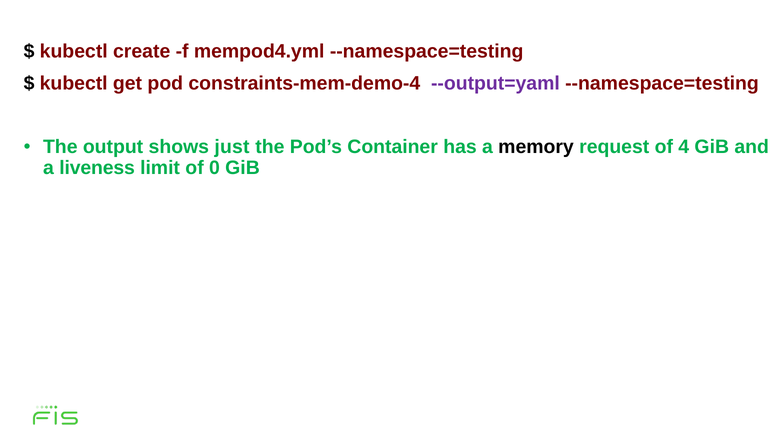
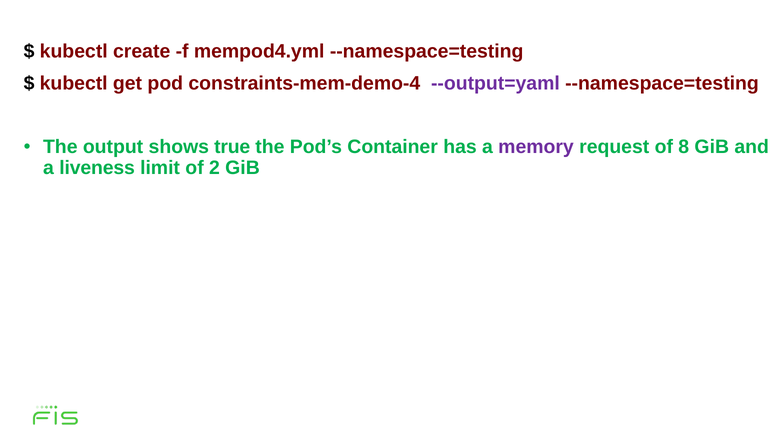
just: just -> true (232, 147)
memory colour: black -> purple (536, 147)
4: 4 -> 8 (684, 147)
0: 0 -> 2 (214, 168)
